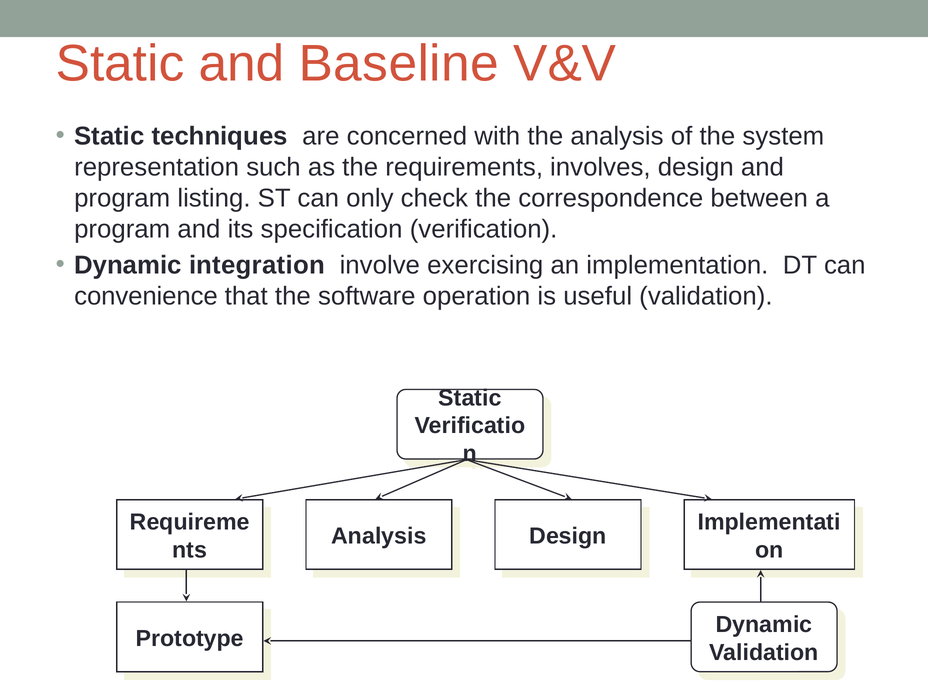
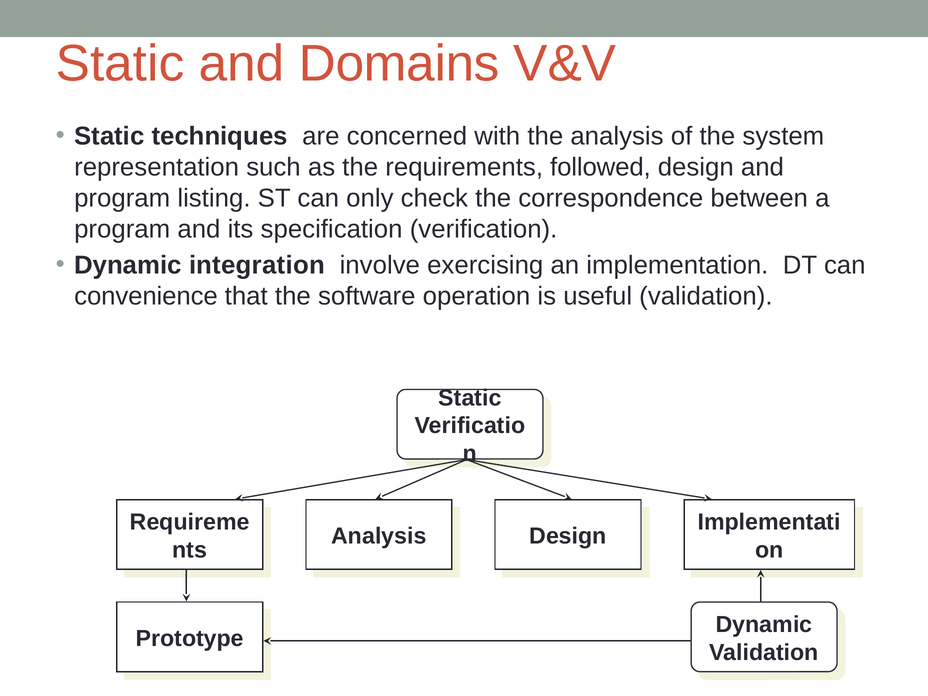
Baseline: Baseline -> Domains (399, 64)
involves: involves -> followed (600, 167)
